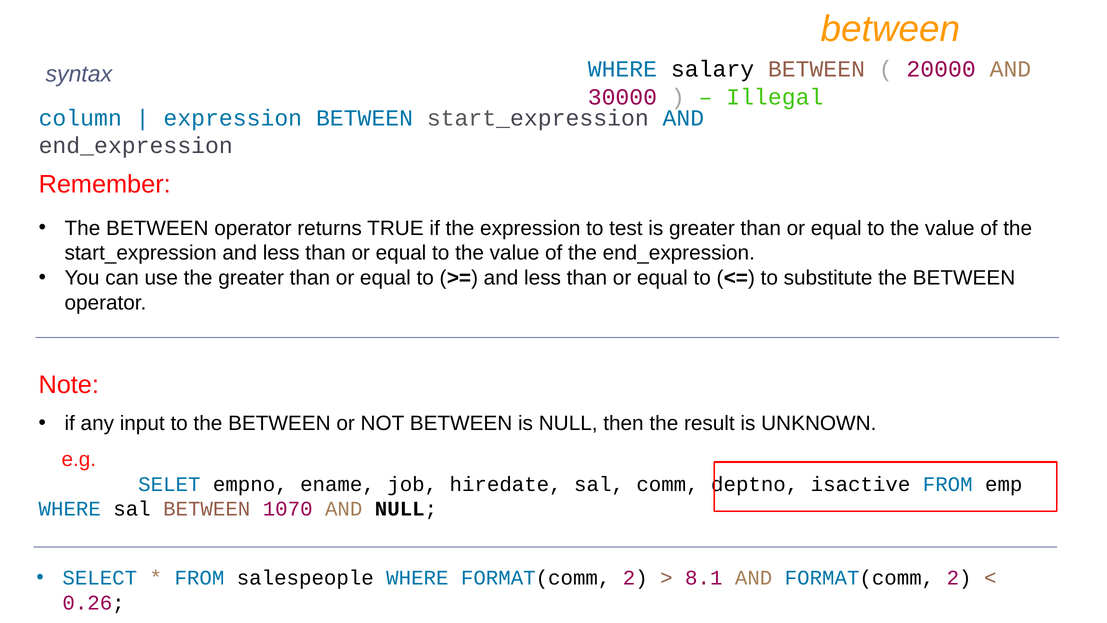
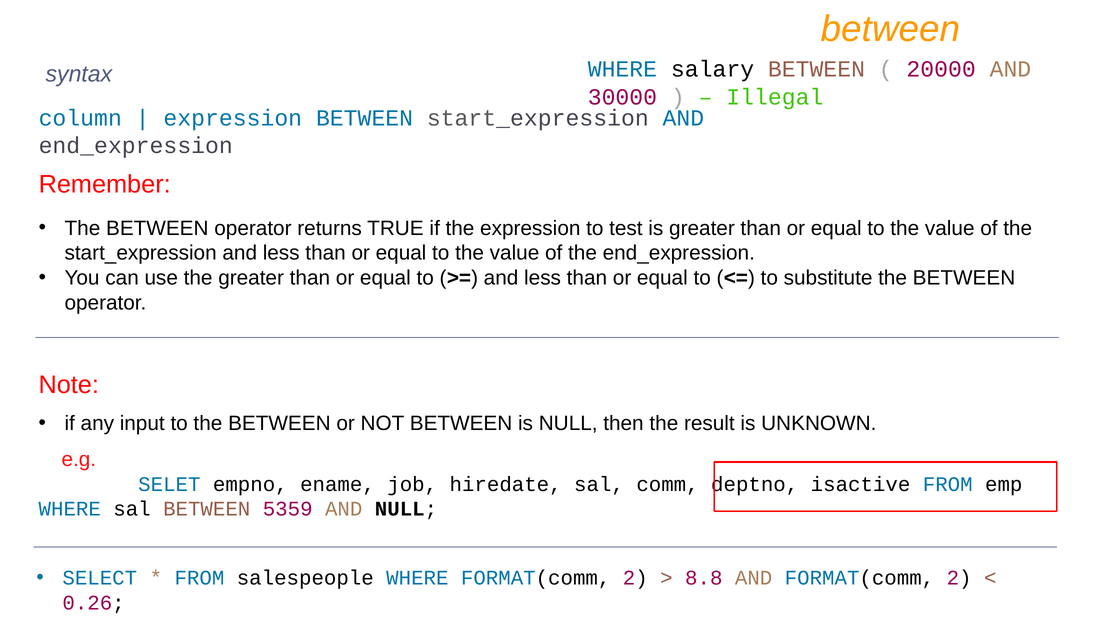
1070: 1070 -> 5359 (288, 509)
8.1: 8.1 -> 8.8 (704, 578)
